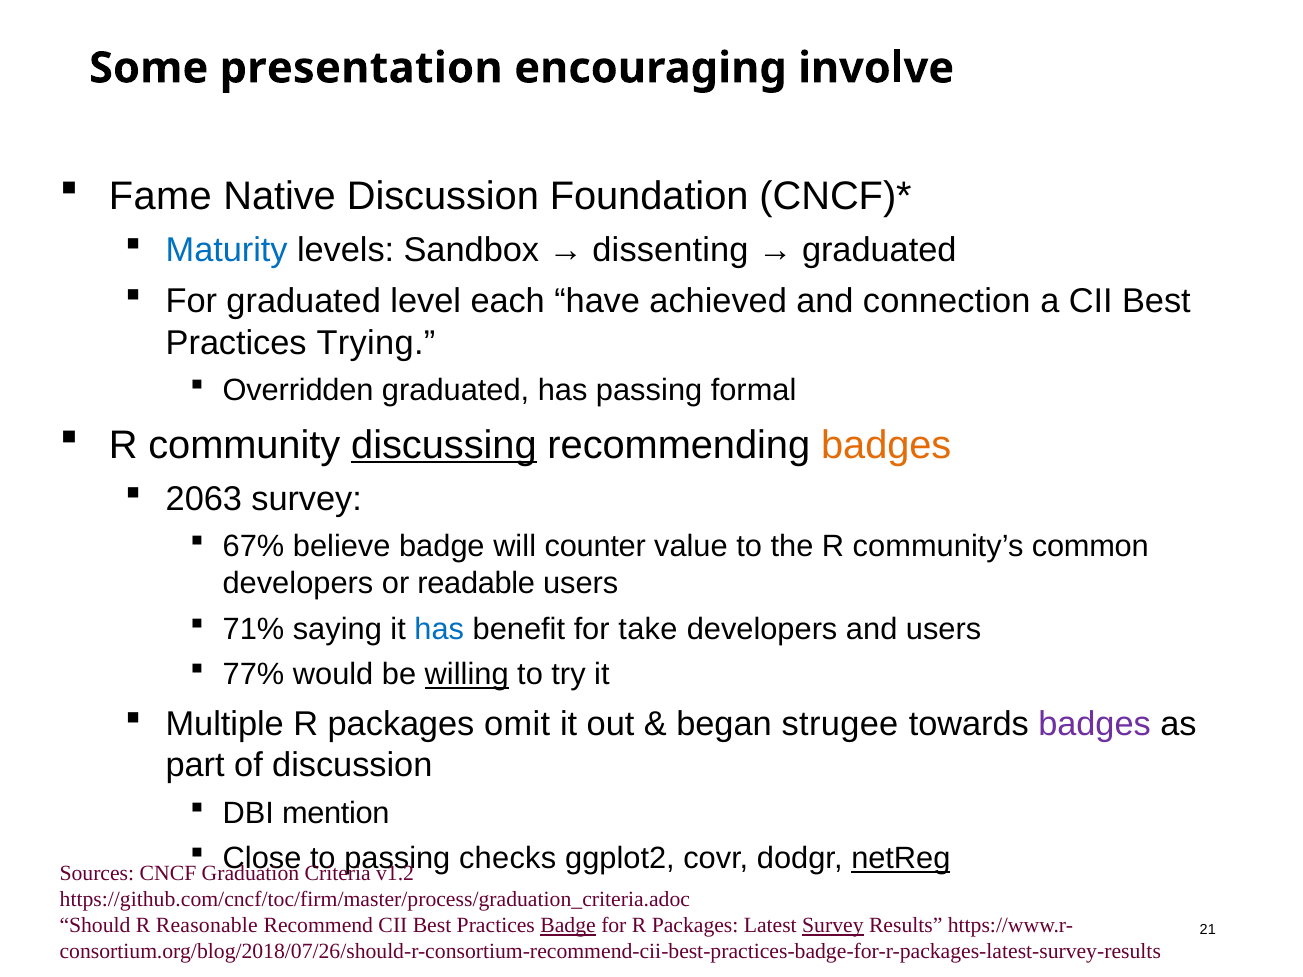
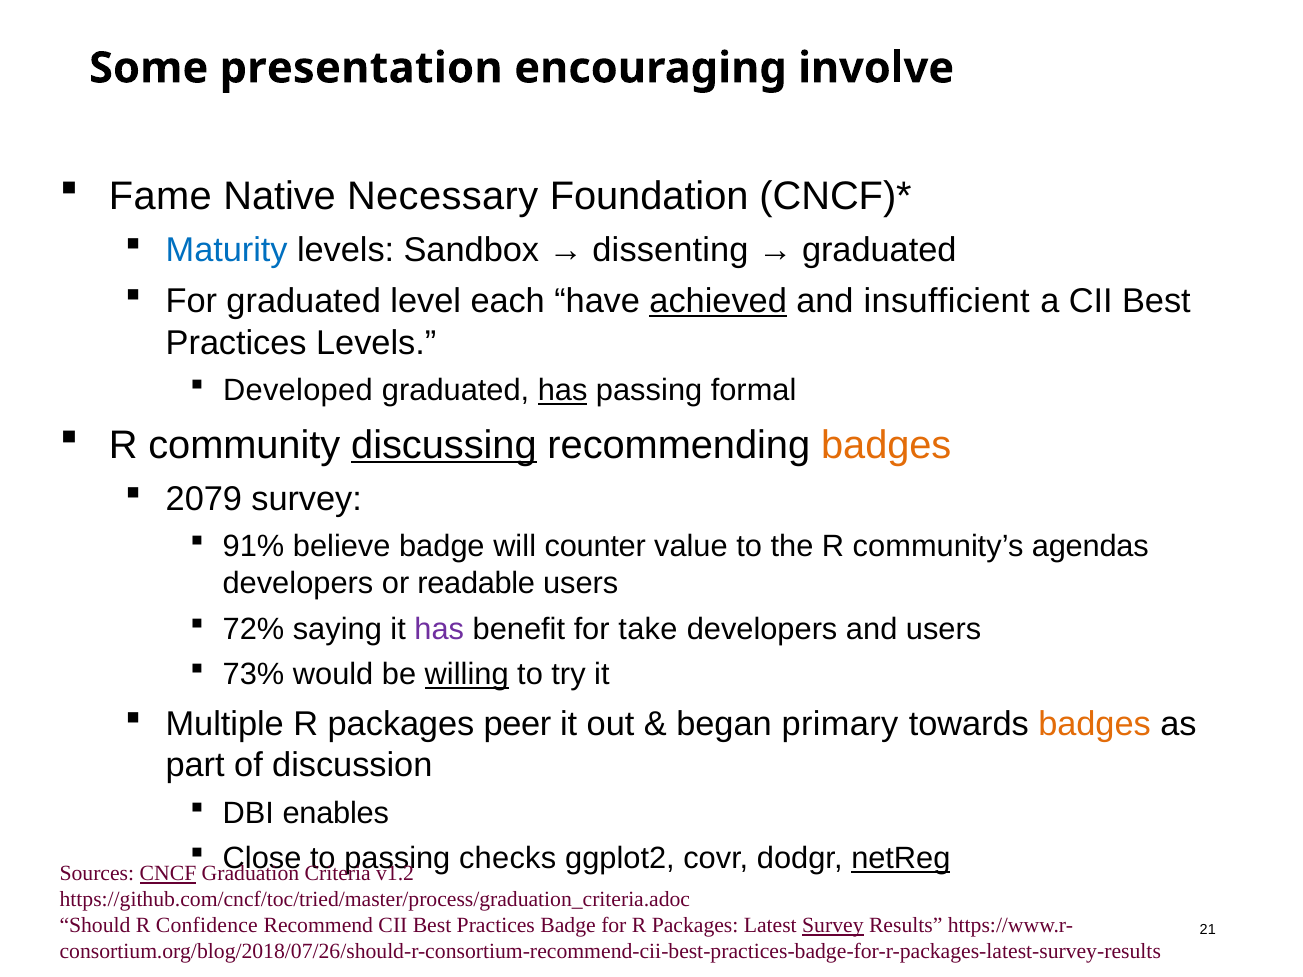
Native Discussion: Discussion -> Necessary (443, 196)
achieved underline: none -> present (718, 302)
connection: connection -> insufficient (947, 302)
Practices Trying: Trying -> Levels (376, 343)
Overridden: Overridden -> Developed (298, 390)
has underline: none -> present (563, 390)
2063: 2063 -> 2079 (204, 499)
67%: 67% -> 91% (253, 547)
common: common -> agendas (1090, 547)
71%: 71% -> 72% (253, 629)
has colour: blue -> purple (439, 629)
77%: 77% -> 73% (253, 675)
omit: omit -> peer (517, 724)
strugee: strugee -> primary (840, 724)
badges colour: purple -> orange (1095, 724)
mention: mention -> enables (336, 813)
CNCF underline: none -> present (168, 874)
https://github.com/cncf/toc/firm/master/process/graduation_criteria.adoc: https://github.com/cncf/toc/firm/master/process/graduation_criteria.adoc -> https://github.com/cncf/toc/tried/master/process/graduation_criteria.adoc (375, 900)
Reasonable: Reasonable -> Confidence (207, 926)
Badge underline: present -> none (568, 926)
